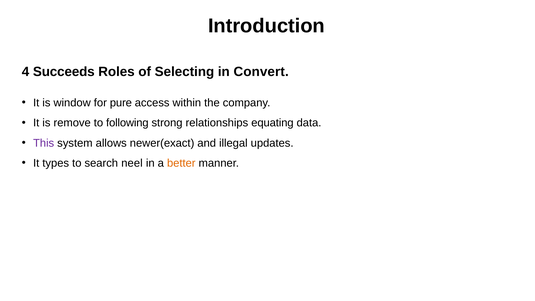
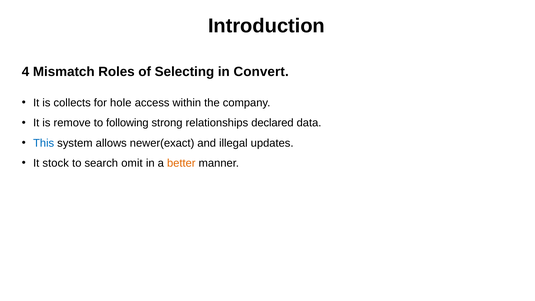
Succeeds: Succeeds -> Mismatch (64, 72)
window: window -> collects (72, 103)
pure: pure -> hole (121, 103)
equating: equating -> declared (272, 123)
This colour: purple -> blue (44, 143)
types: types -> stock (56, 163)
neel: neel -> omit (132, 163)
